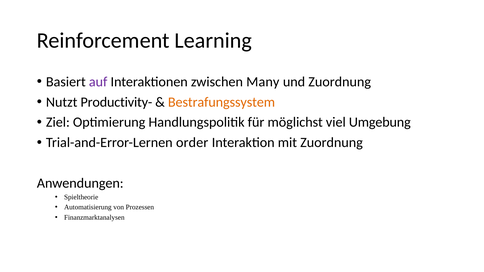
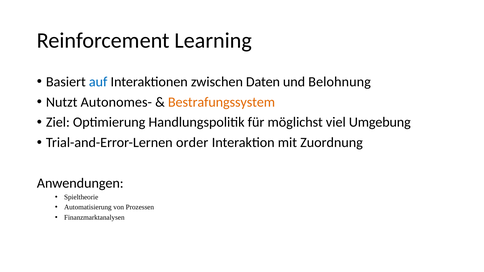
auf colour: purple -> blue (98, 82)
Many: Many -> Daten (263, 82)
und Zuordnung: Zuordnung -> Belohnung (340, 82)
Productivity-: Productivity- -> Autonomes- (116, 102)
